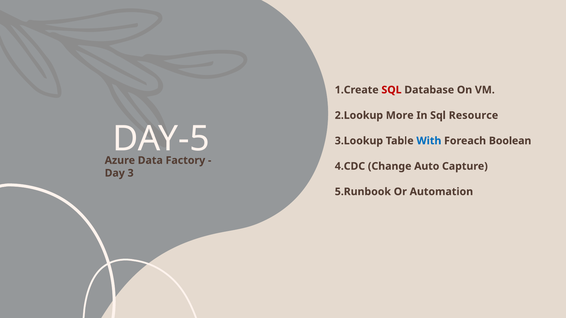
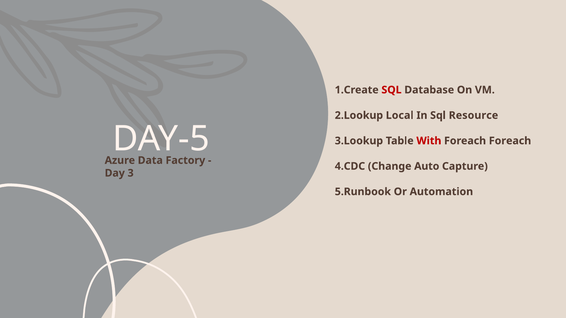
More: More -> Local (400, 115)
With colour: blue -> red (429, 141)
Foreach Boolean: Boolean -> Foreach (510, 141)
